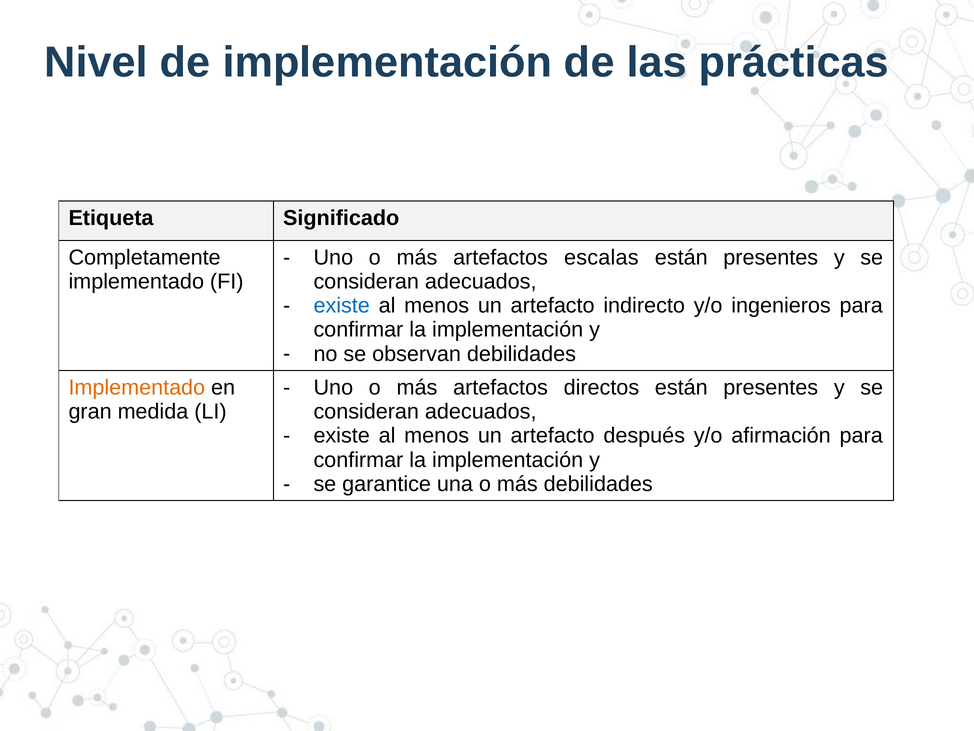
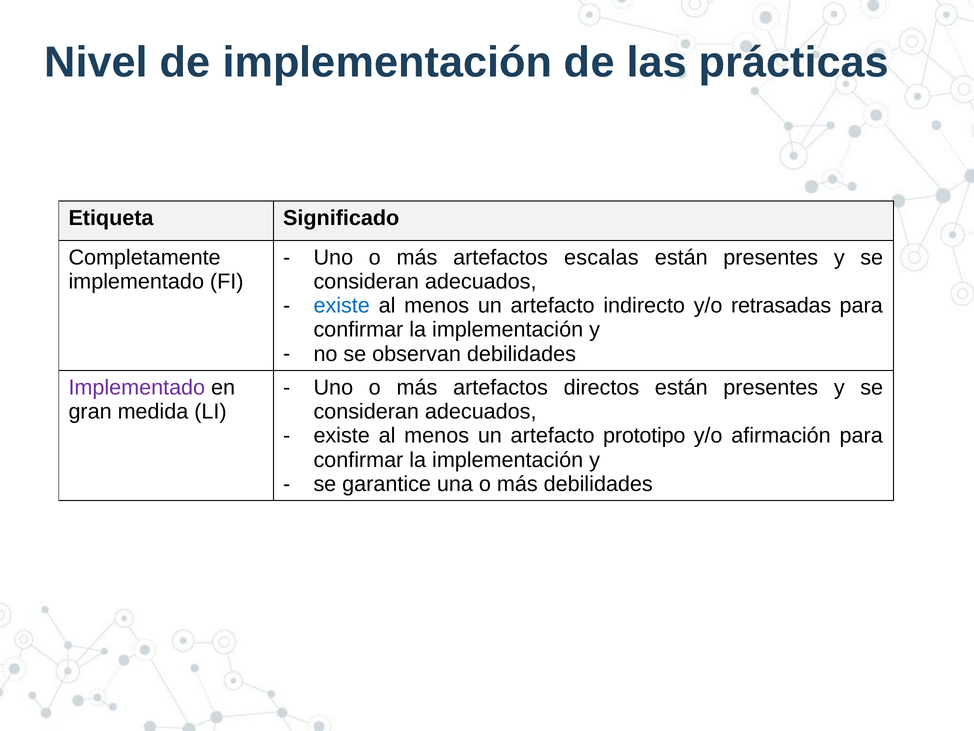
ingenieros: ingenieros -> retrasadas (781, 306)
Implementado colour: orange -> purple (137, 387)
después: después -> prototipo (644, 436)
